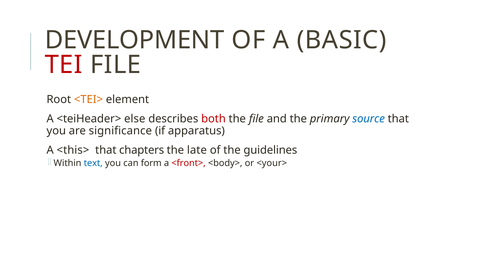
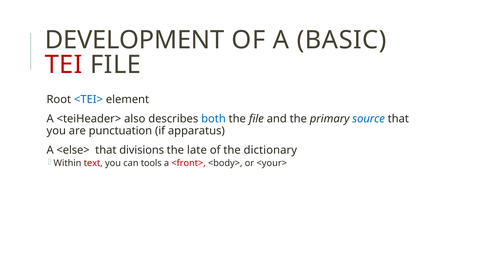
<TEI> colour: orange -> blue (88, 99)
else: else -> also (135, 119)
both colour: red -> blue (213, 119)
significance: significance -> punctuation (120, 131)
<this>: <this> -> <else> (73, 150)
chapters: chapters -> divisions (142, 150)
guidelines: guidelines -> dictionary (270, 150)
text colour: blue -> red (93, 163)
form: form -> tools (151, 163)
